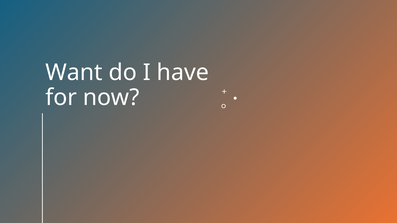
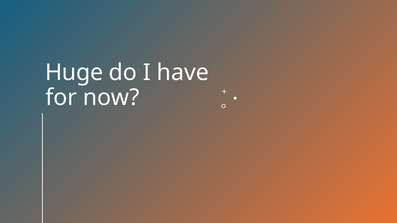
Want: Want -> Huge (74, 72)
